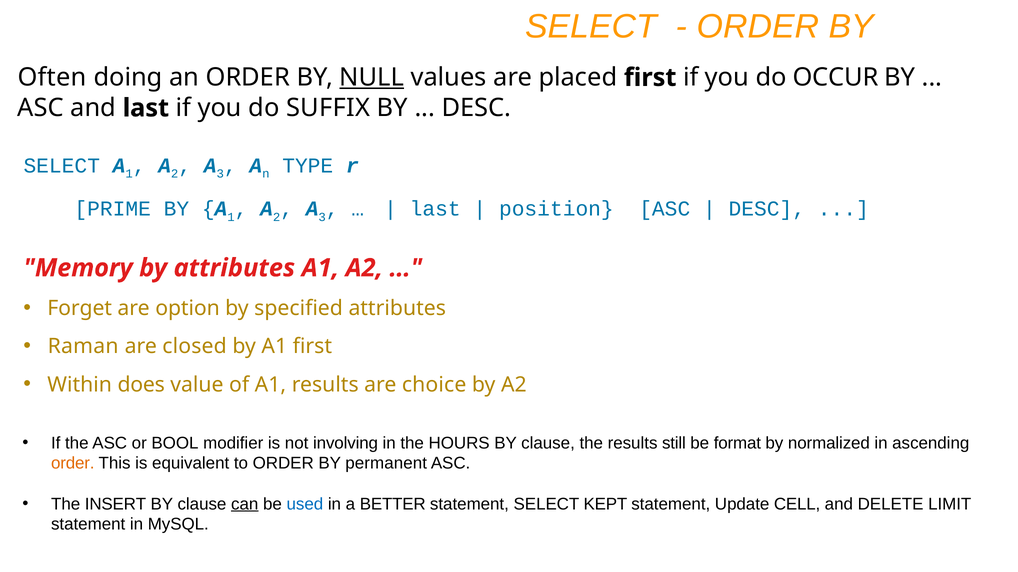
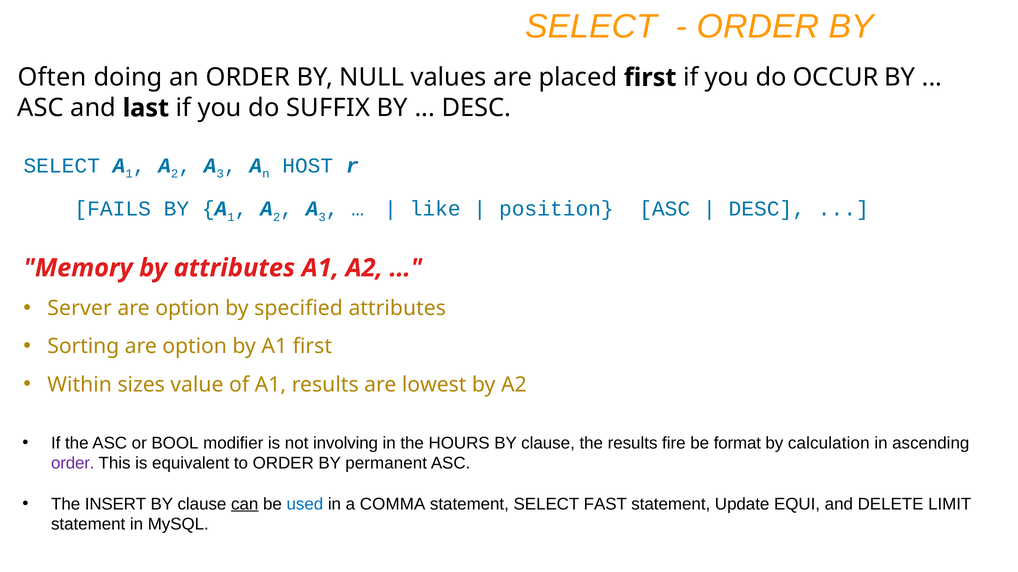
NULL underline: present -> none (372, 78)
TYPE: TYPE -> HOST (308, 166)
PRIME: PRIME -> FAILS (113, 209)
last: last -> like (435, 209)
Forget: Forget -> Server (80, 309)
Raman: Raman -> Sorting (83, 347)
closed: closed -> option (195, 347)
does: does -> sizes (141, 385)
choice: choice -> lowest (434, 385)
still: still -> fire (674, 443)
normalized: normalized -> calculation (829, 443)
order colour: orange -> purple (73, 464)
BETTER: BETTER -> COMMA (393, 505)
KEPT: KEPT -> FAST (605, 505)
CELL: CELL -> EQUI (797, 505)
